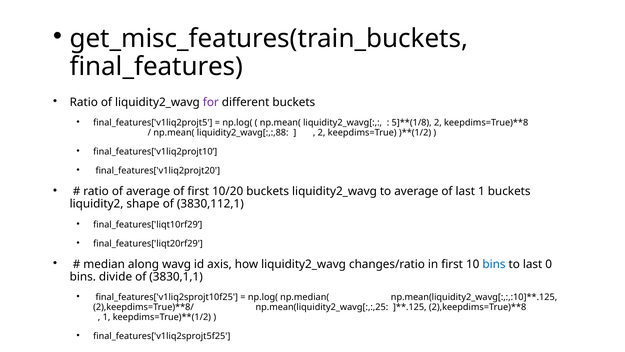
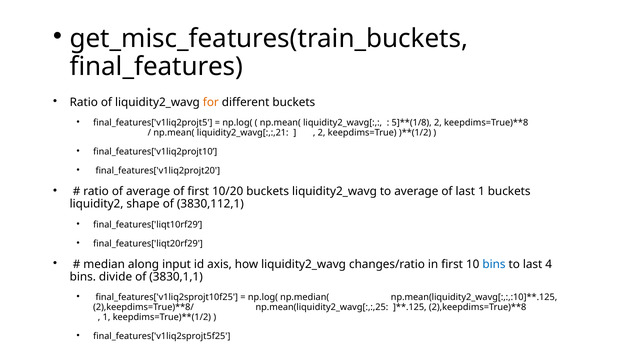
for colour: purple -> orange (211, 102)
liquidity2_wavg[:,:,88: liquidity2_wavg[:,:,88 -> liquidity2_wavg[:,:,21 (243, 133)
wavg: wavg -> input (177, 264)
0: 0 -> 4 (549, 264)
